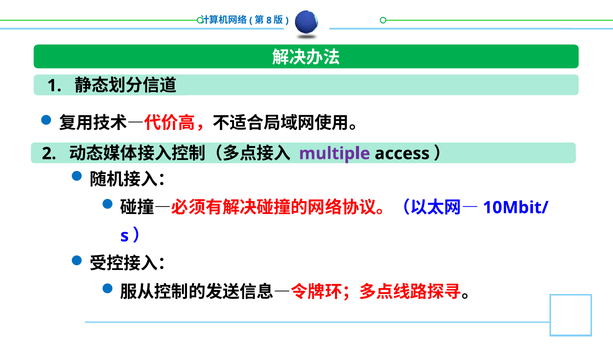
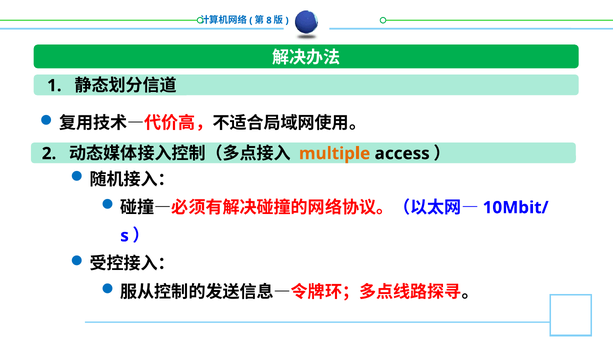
multiple colour: purple -> orange (335, 153)
